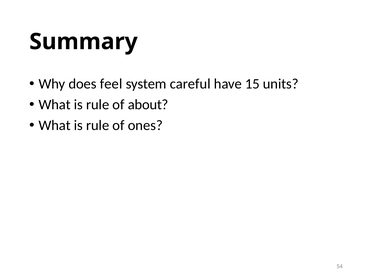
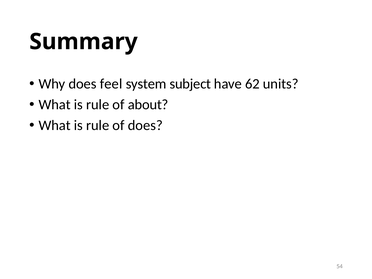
careful: careful -> subject (190, 84)
15: 15 -> 62 (252, 84)
of ones: ones -> does (145, 125)
